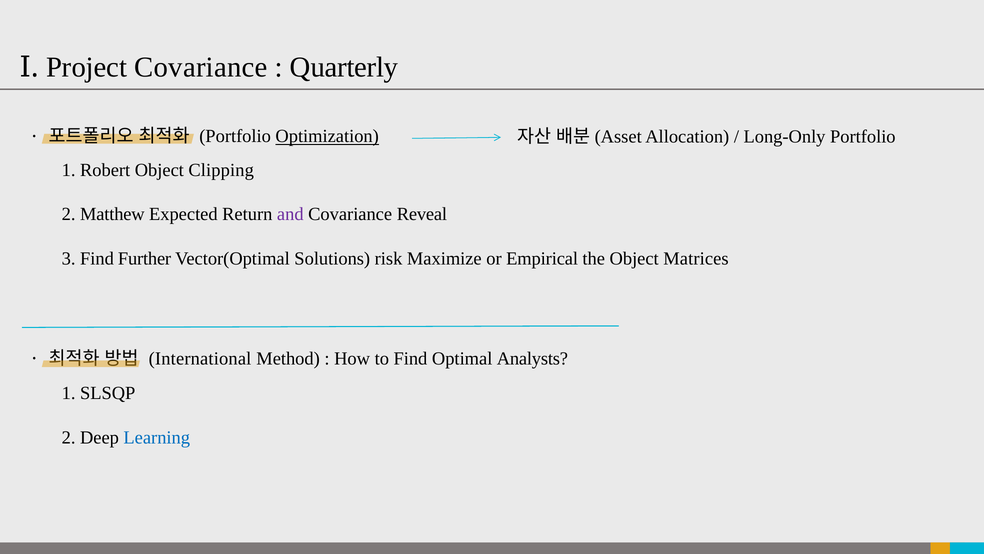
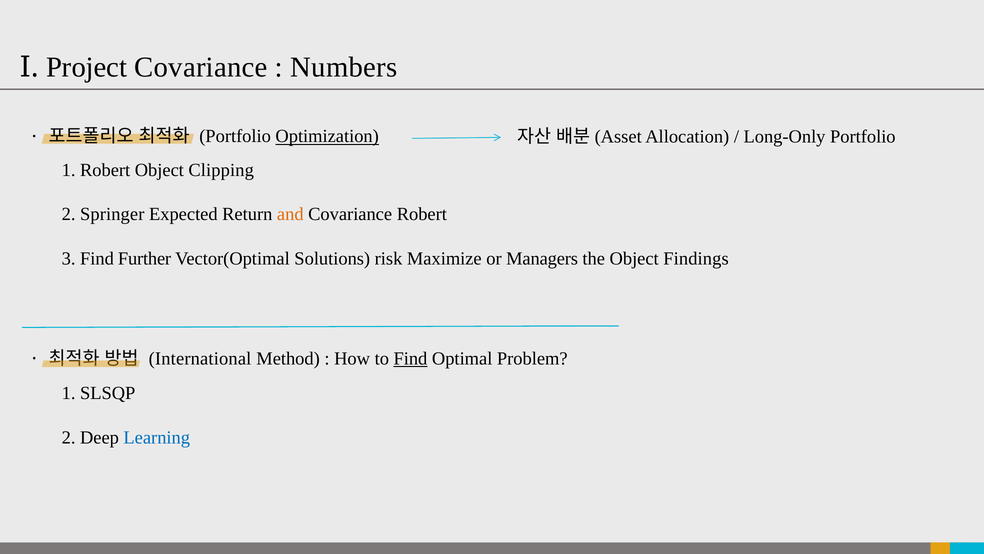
Quarterly: Quarterly -> Numbers (344, 67)
Matthew: Matthew -> Springer (112, 214)
and colour: purple -> orange (290, 214)
Covariance Reveal: Reveal -> Robert (422, 214)
Empirical: Empirical -> Managers (542, 258)
Matrices: Matrices -> Findings (696, 258)
Find underline: none -> present (410, 358)
Analysts: Analysts -> Problem (532, 358)
